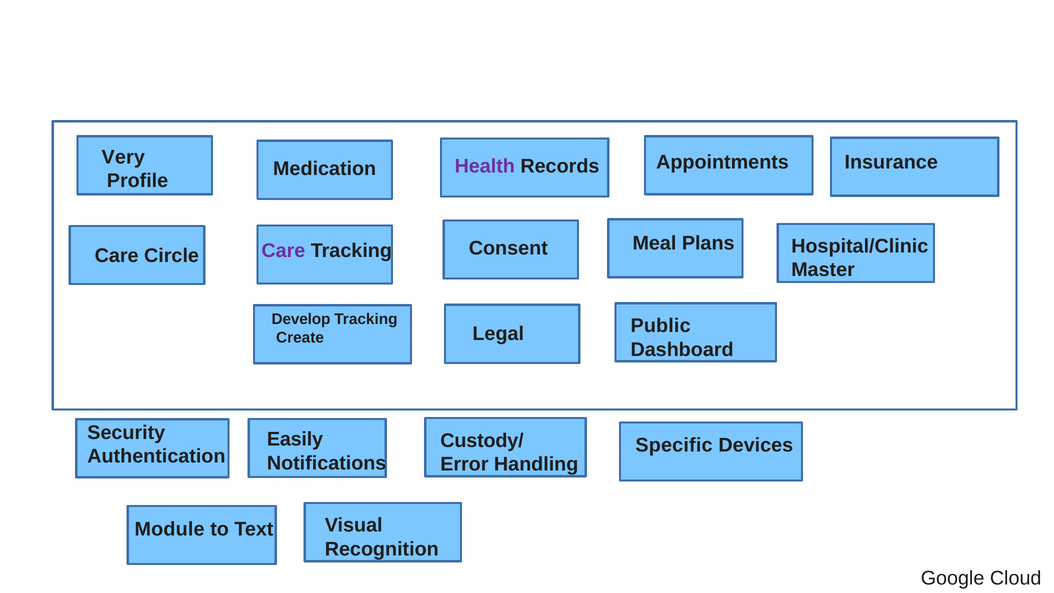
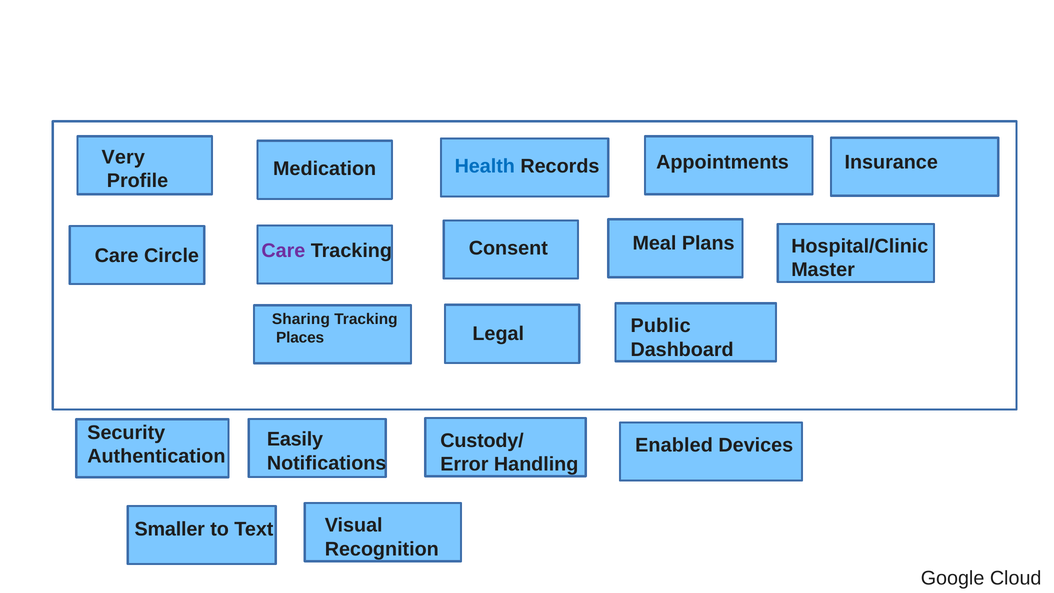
Health colour: purple -> blue (485, 166)
Develop: Develop -> Sharing (301, 319)
Create: Create -> Places (300, 337)
Specific: Specific -> Enabled (674, 445)
Module: Module -> Smaller (170, 529)
